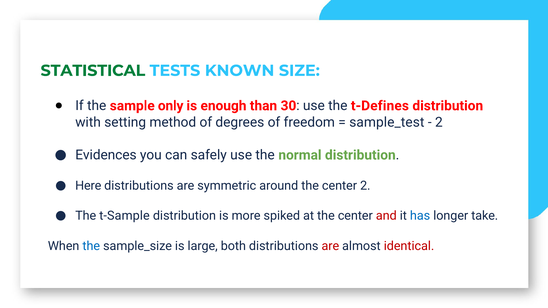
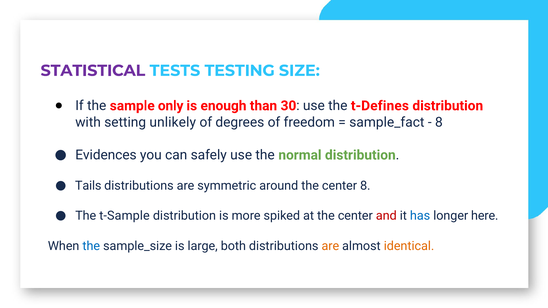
STATISTICAL colour: green -> purple (93, 71)
KNOWN: KNOWN -> TESTING (240, 71)
method: method -> unlikely (173, 122)
sample_test: sample_test -> sample_fact (387, 122)
2: 2 -> 8 (439, 122)
Here: Here -> Tails (88, 186)
center 2: 2 -> 8 (365, 186)
take: take -> here (485, 216)
are colour: red -> orange (330, 246)
identical colour: red -> orange (409, 246)
